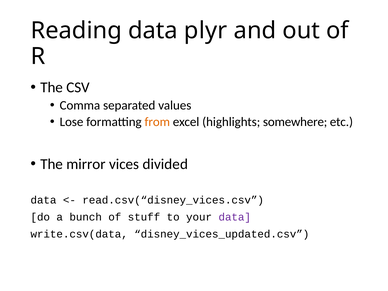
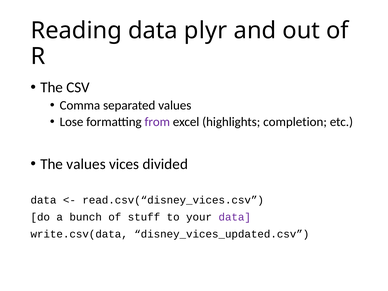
from colour: orange -> purple (157, 122)
somewhere: somewhere -> completion (295, 122)
The mirror: mirror -> values (86, 164)
